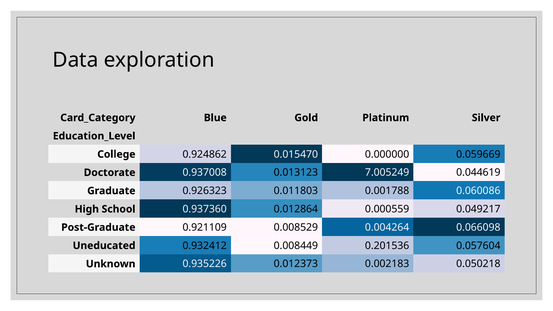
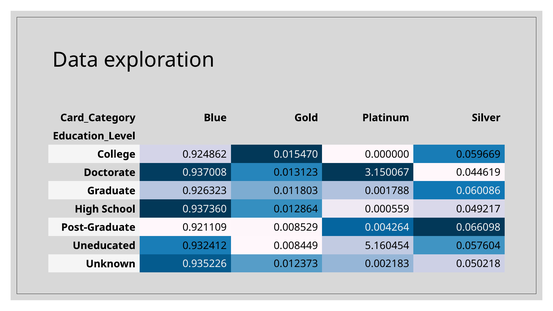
7.005249: 7.005249 -> 3.150067 (387, 173)
0.201536: 0.201536 -> 5.160454 (387, 246)
